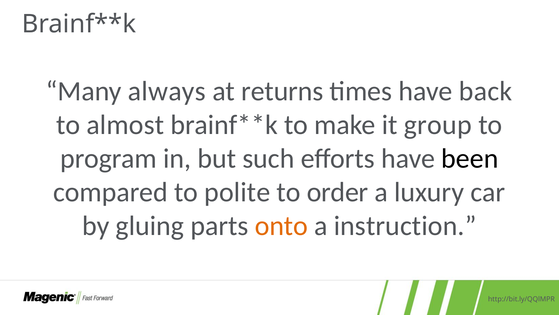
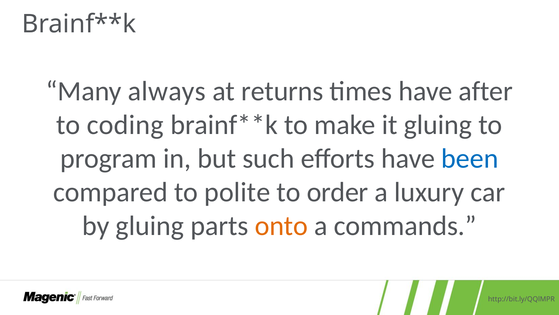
back: back -> after (486, 91)
almost: almost -> coding (125, 125)
it group: group -> gluing (438, 125)
been colour: black -> blue (470, 158)
instruction: instruction -> commands (405, 225)
